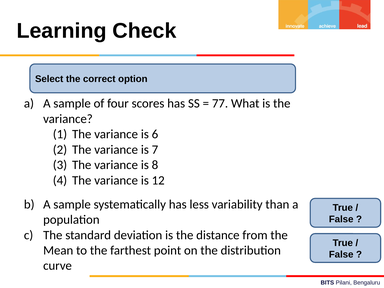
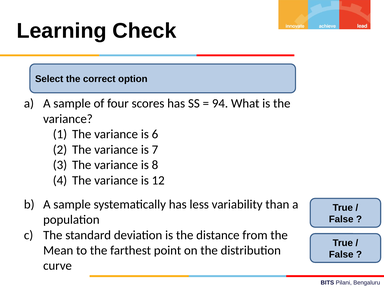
77: 77 -> 94 (220, 103)
